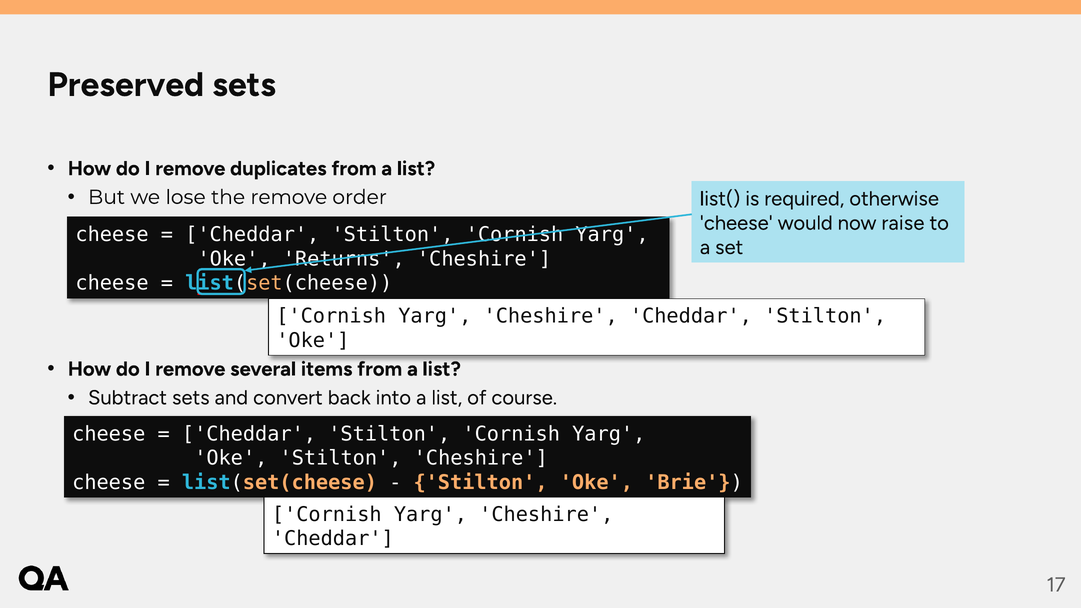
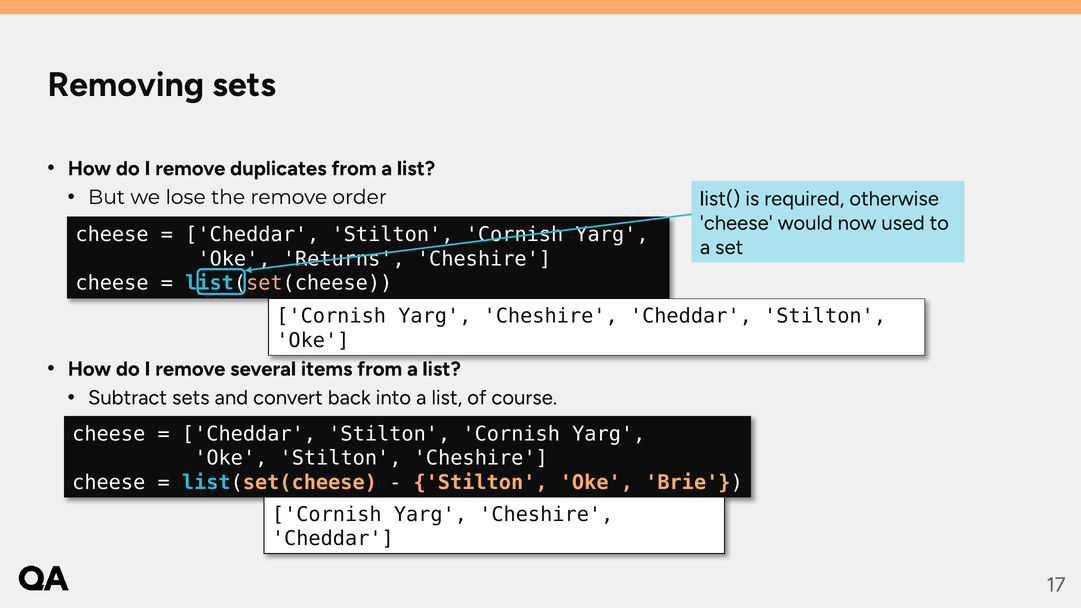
Preserved: Preserved -> Removing (126, 85)
raise: raise -> used (903, 223)
